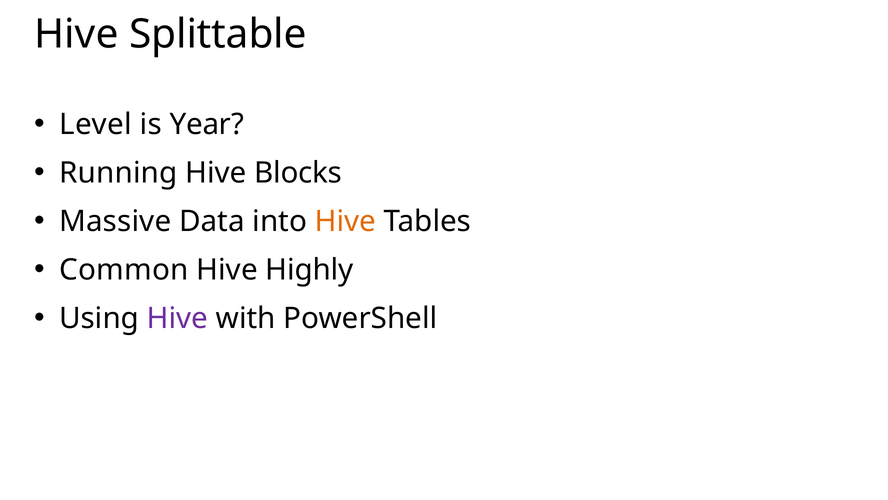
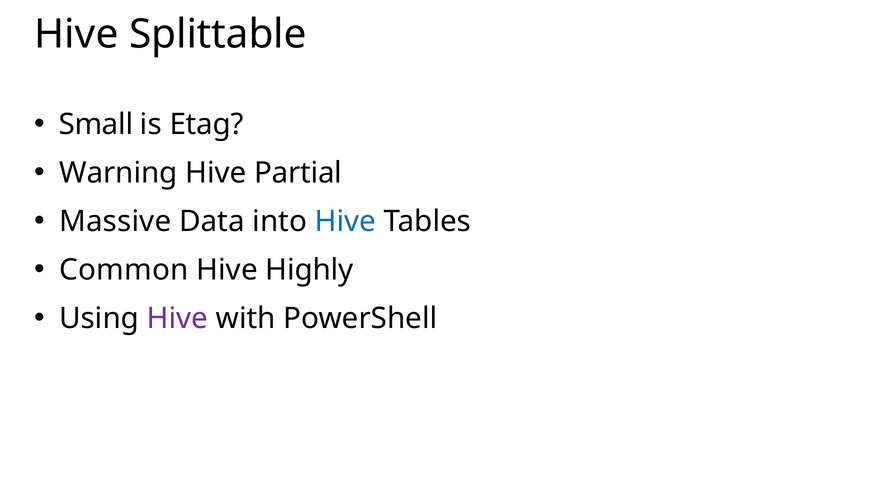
Level: Level -> Small (96, 124)
Year: Year -> Etag (207, 124)
Running: Running -> Warning (118, 173)
Blocks: Blocks -> Partial (298, 173)
Hive colour: orange -> blue (345, 221)
